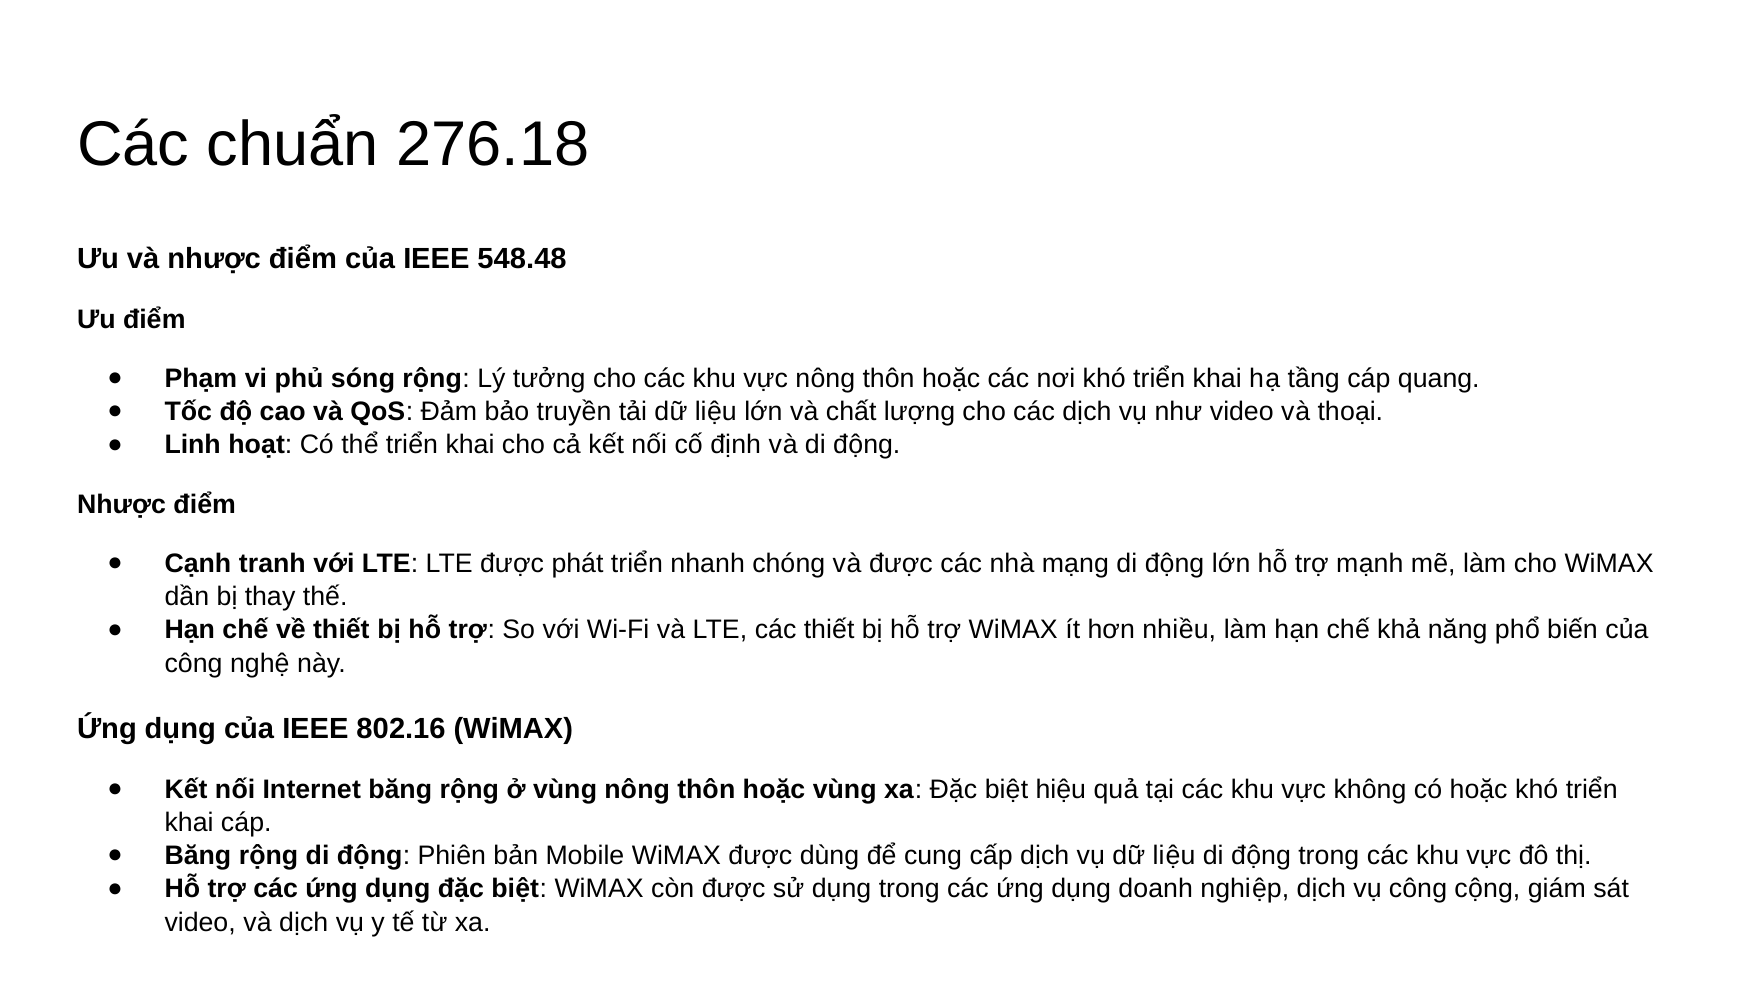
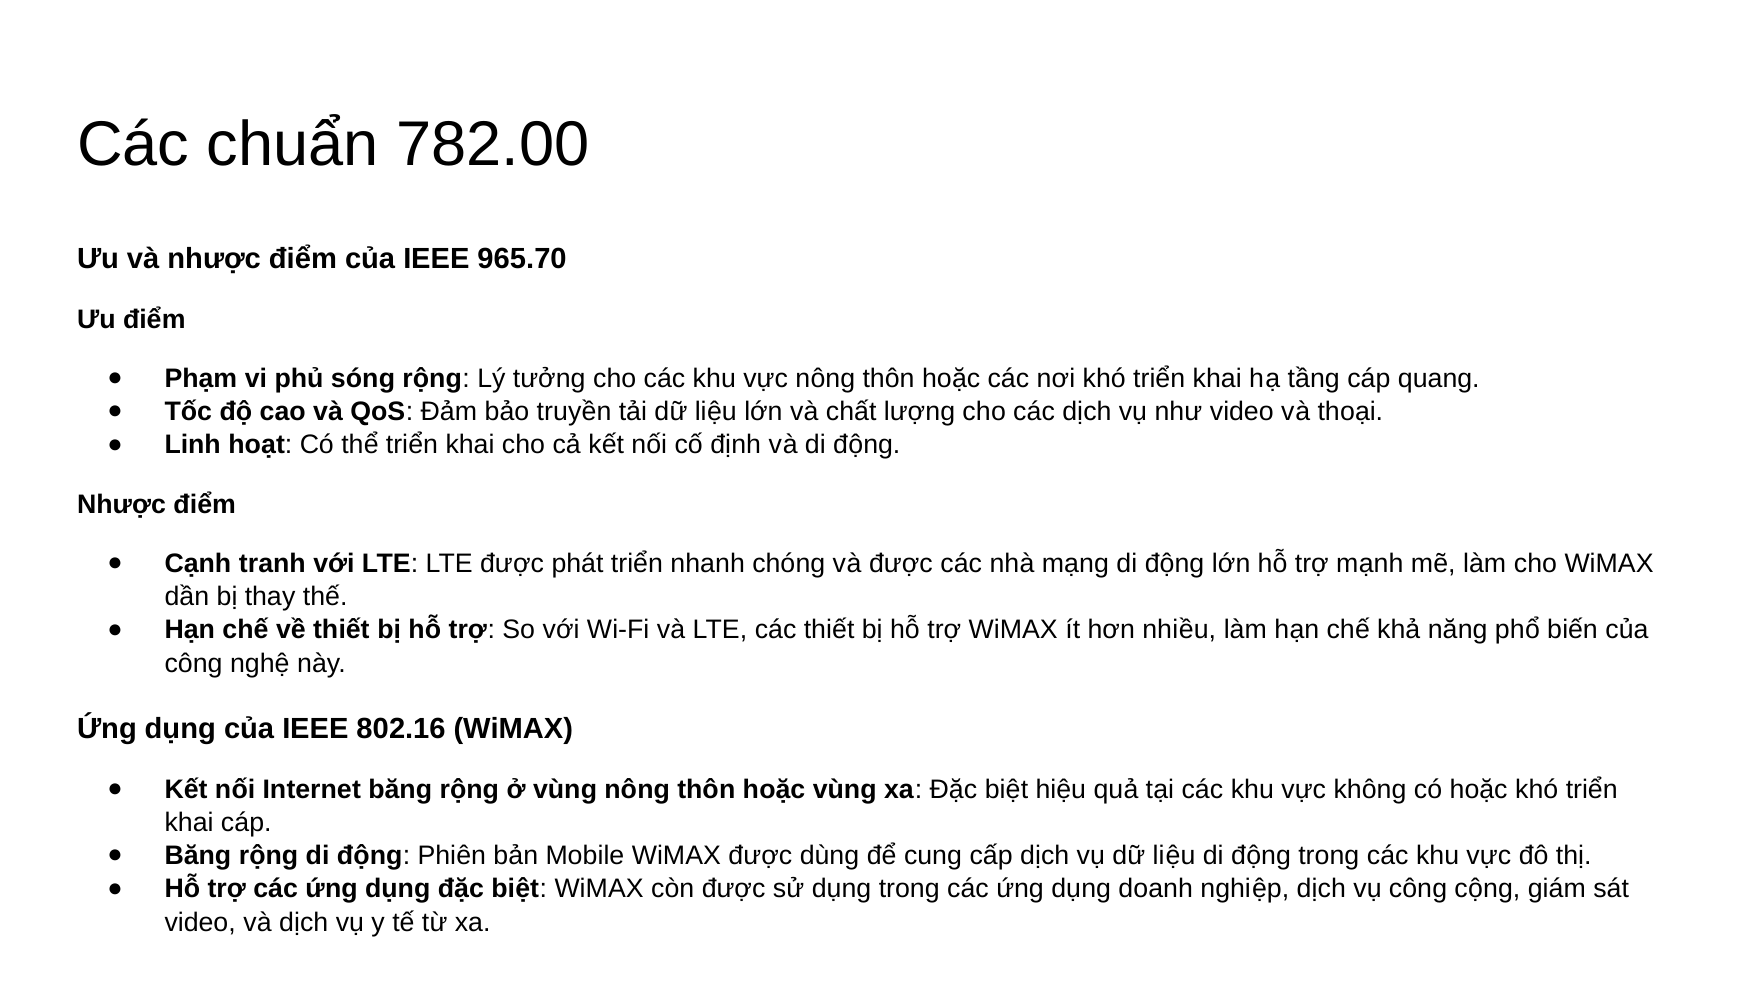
276.18: 276.18 -> 782.00 (493, 145)
548.48: 548.48 -> 965.70 (522, 259)
